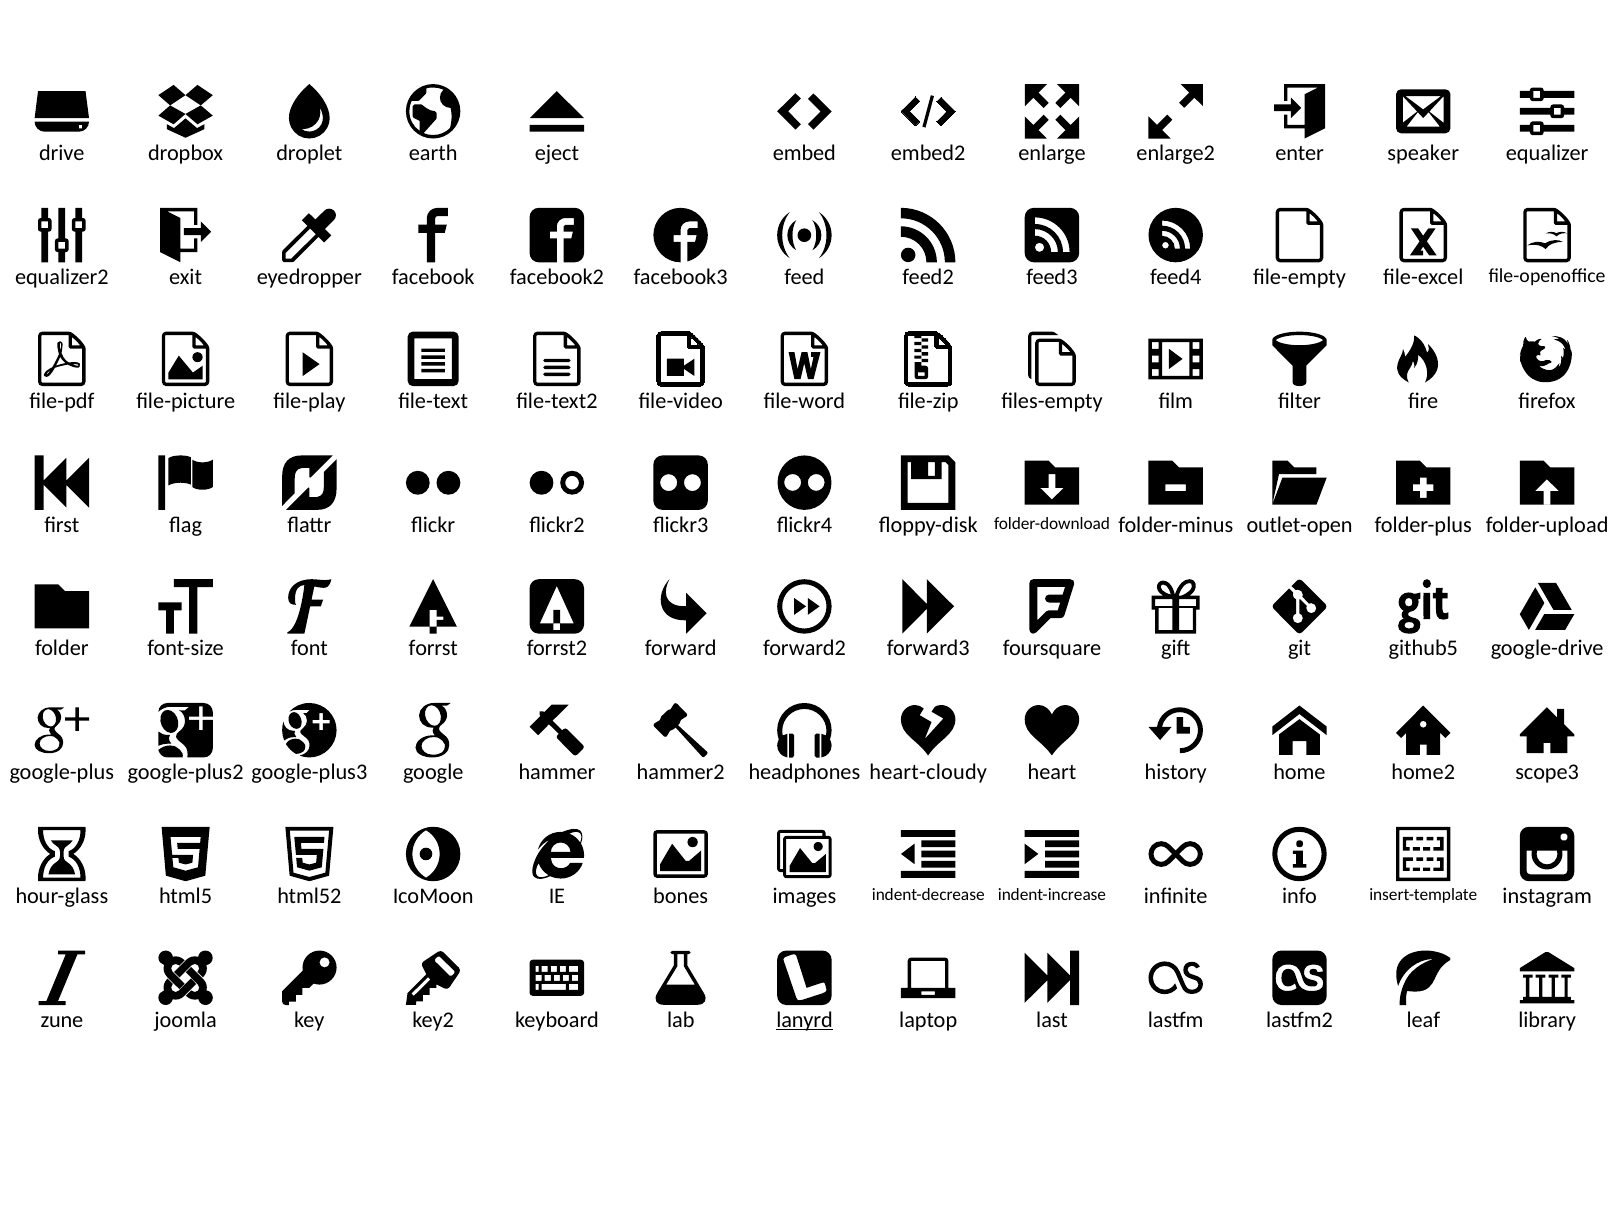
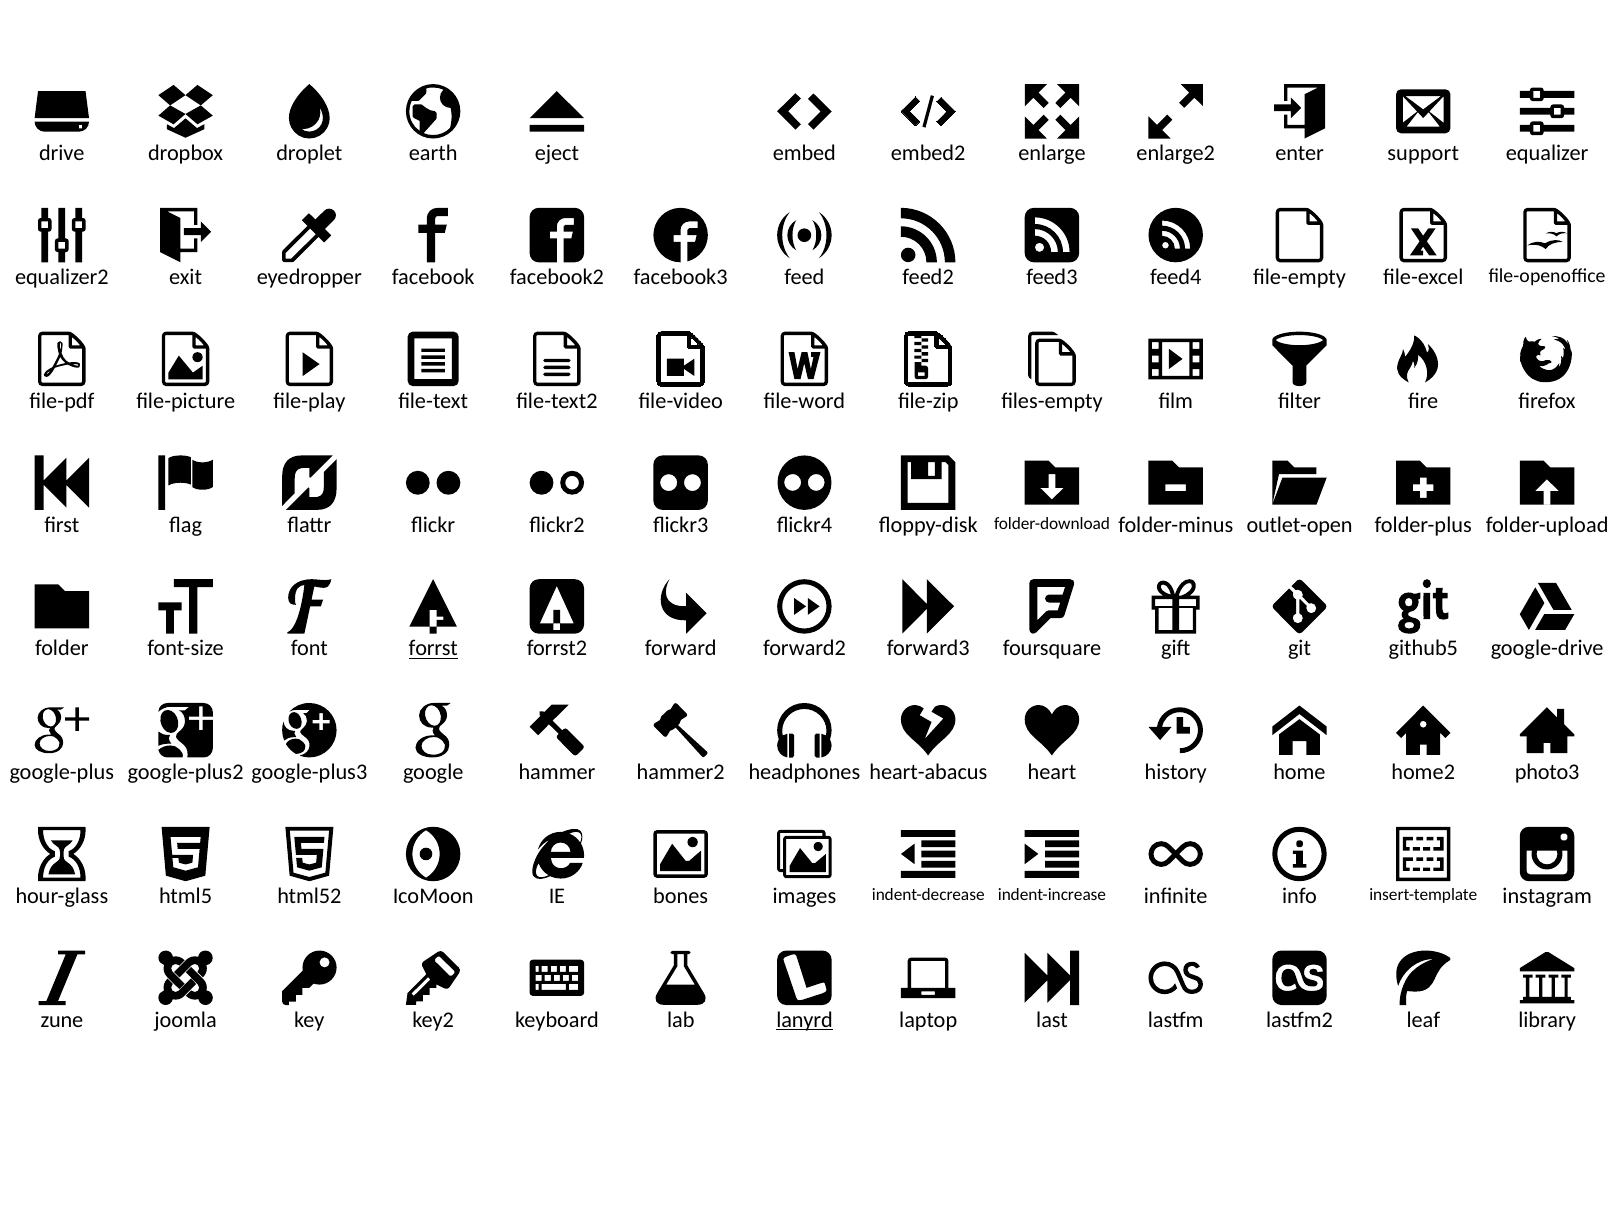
speaker: speaker -> support (1423, 154)
forrst underline: none -> present (433, 649)
heart-cloudy: heart-cloudy -> heart-abacus (928, 772)
scope3: scope3 -> photo3 (1547, 772)
